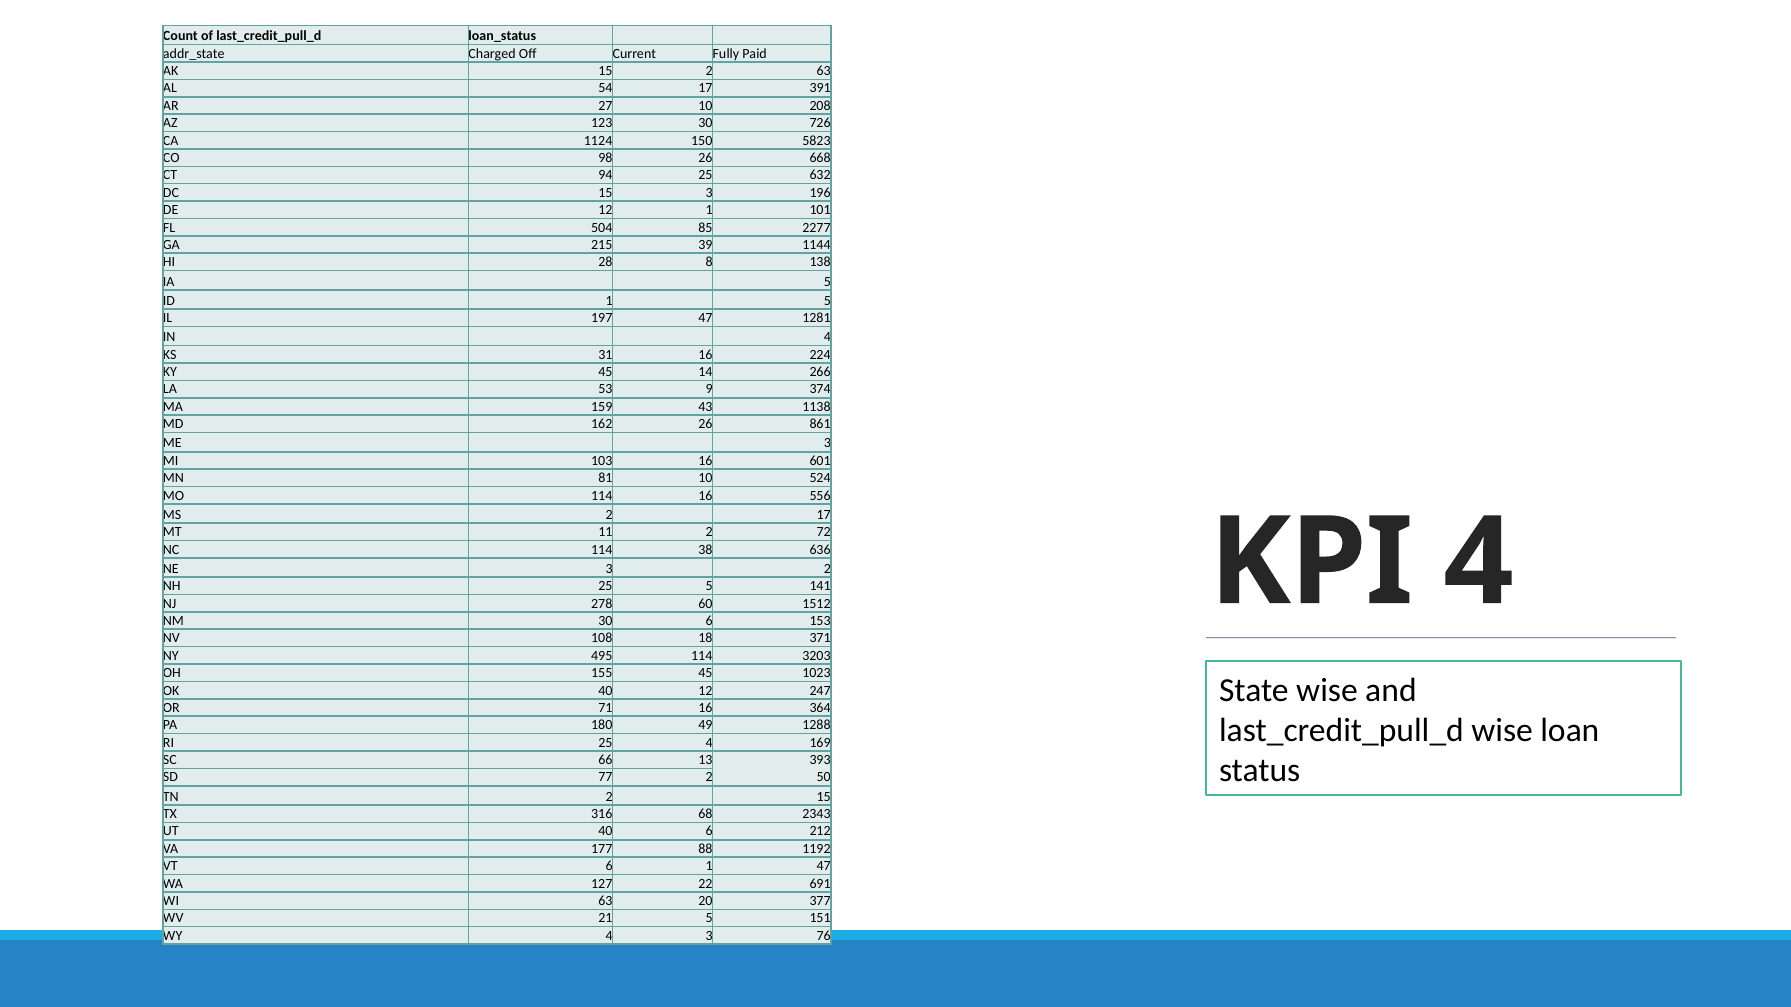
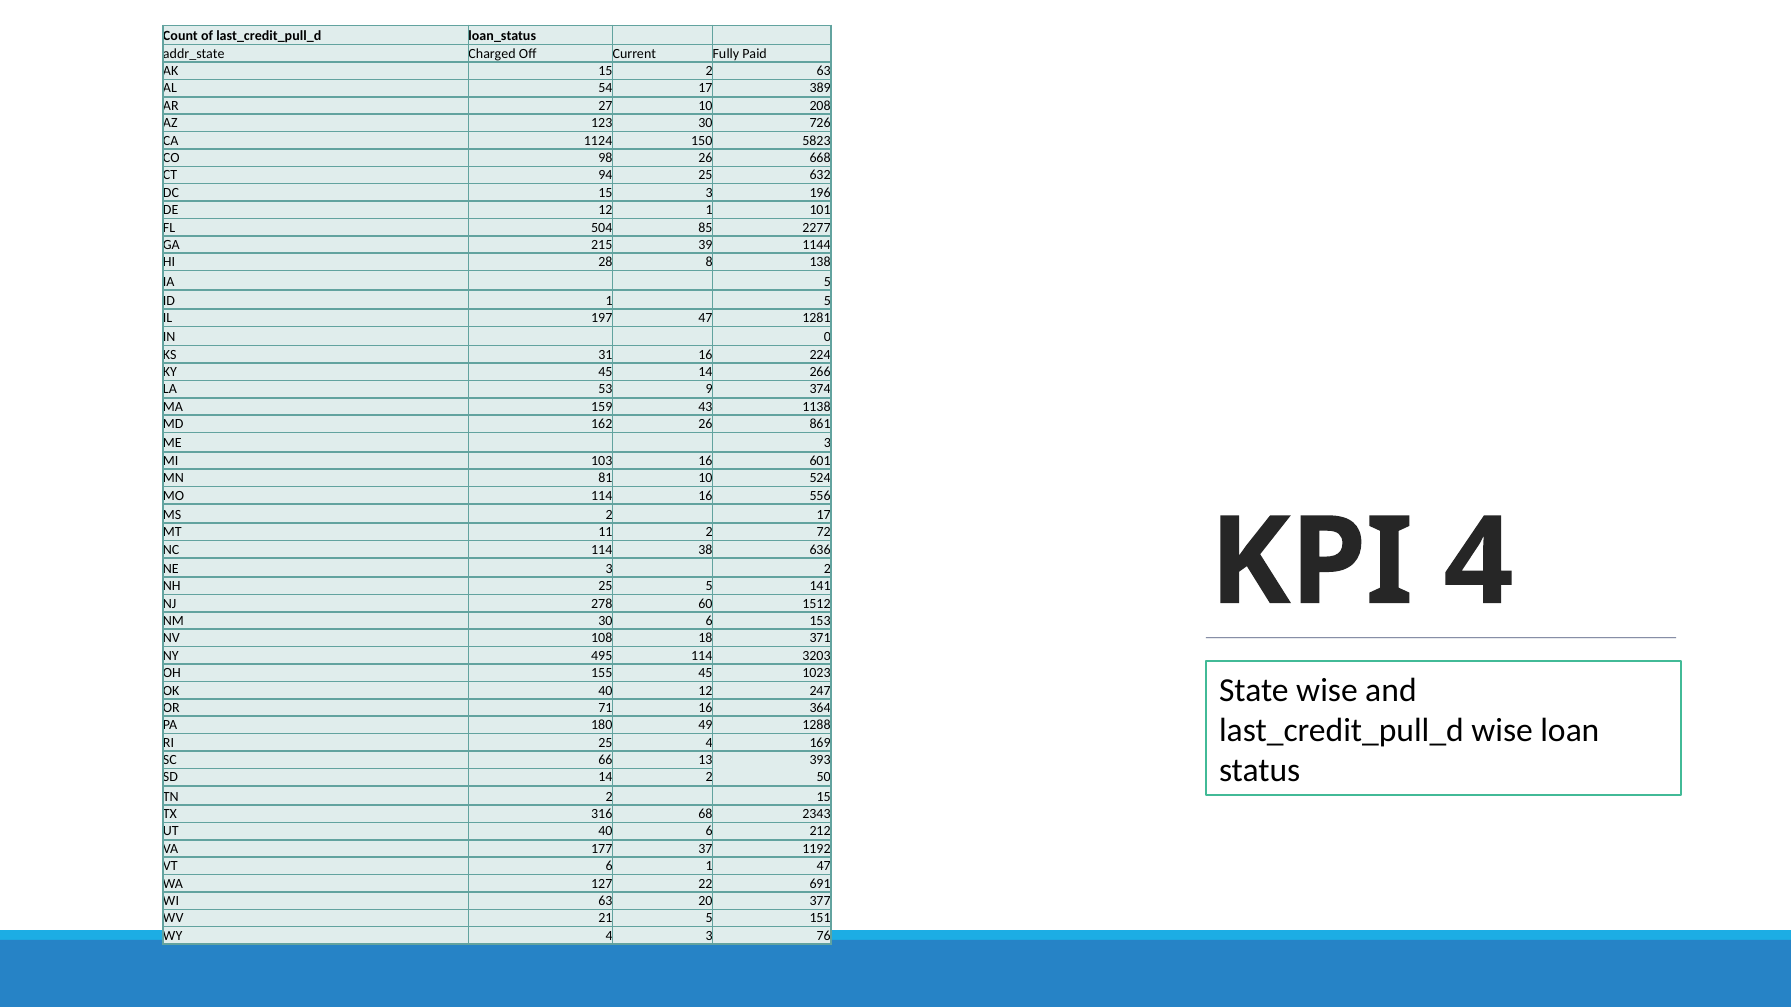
391: 391 -> 389 (820, 88)
IN 4: 4 -> 0 (827, 337)
SD 77: 77 -> 14 (605, 778)
88: 88 -> 37 (705, 849)
